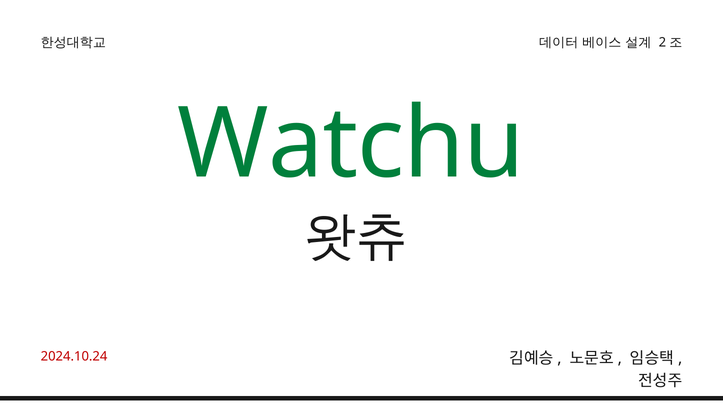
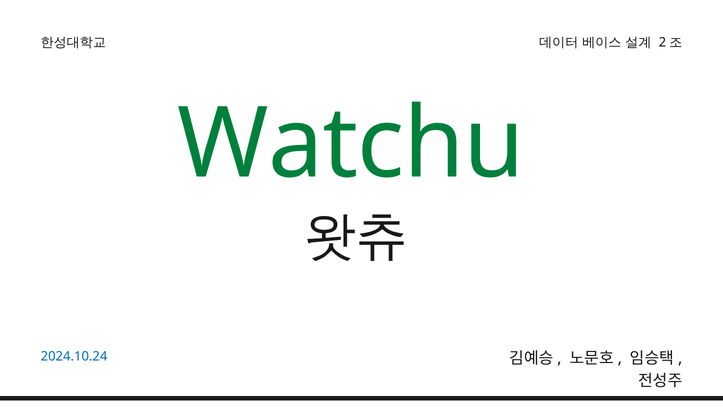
2024.10.24 colour: red -> blue (74, 356)
